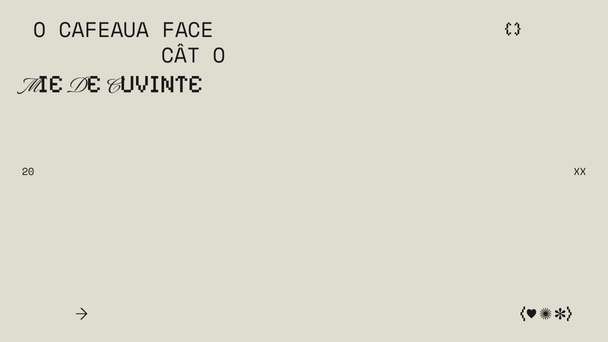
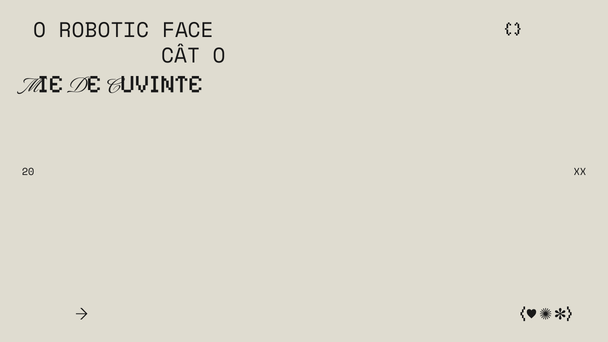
CAFEAUA: CAFEAUA -> ROBOTIC (104, 30)
